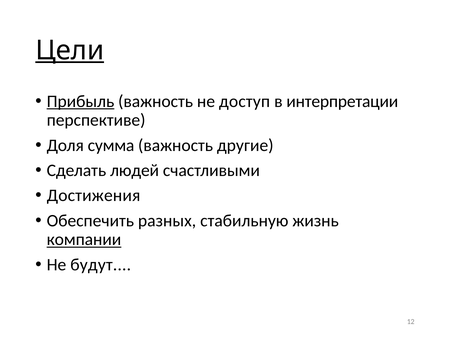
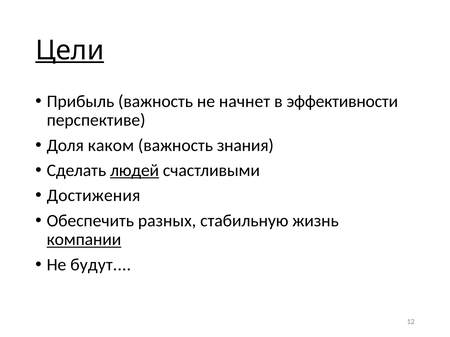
Прибыль underline: present -> none (80, 101)
доступ: доступ -> начнет (245, 101)
интерпретации: интерпретации -> эффективности (342, 101)
сумма: сумма -> каком (111, 146)
другие: другие -> знания (245, 146)
людей underline: none -> present (135, 171)
